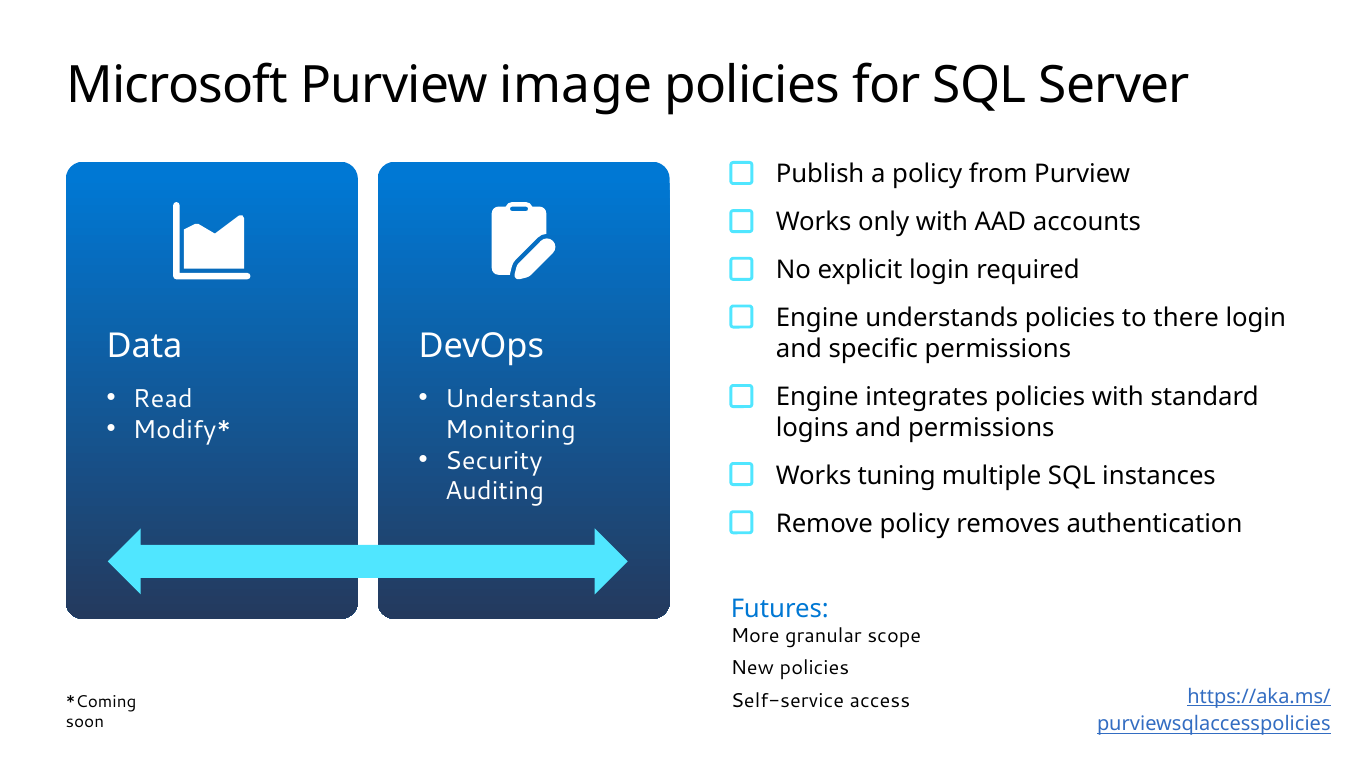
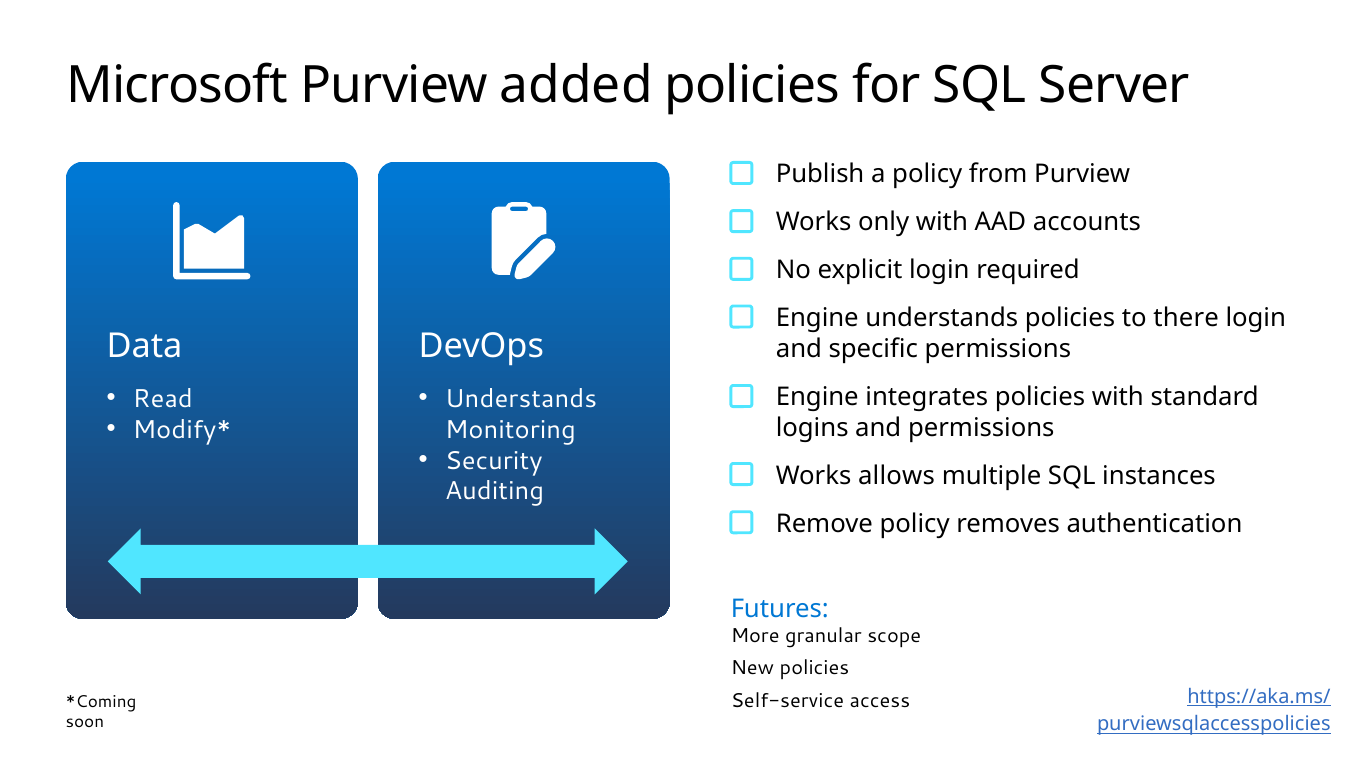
image: image -> added (576, 86)
tuning: tuning -> allows (896, 476)
